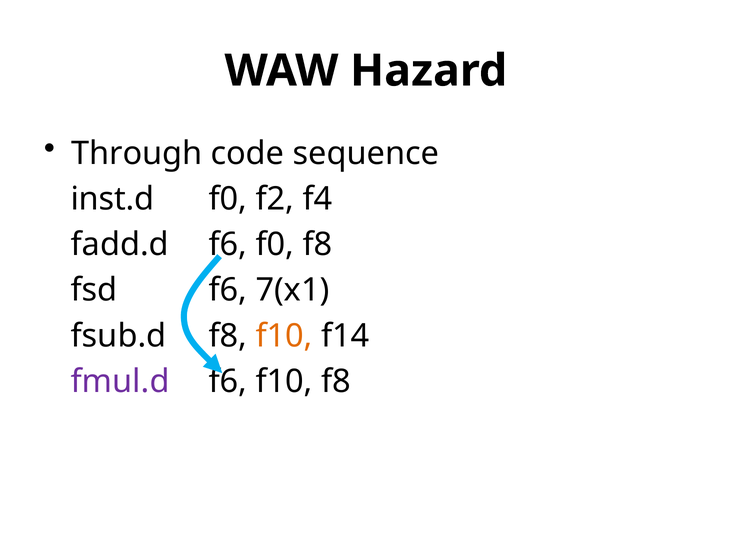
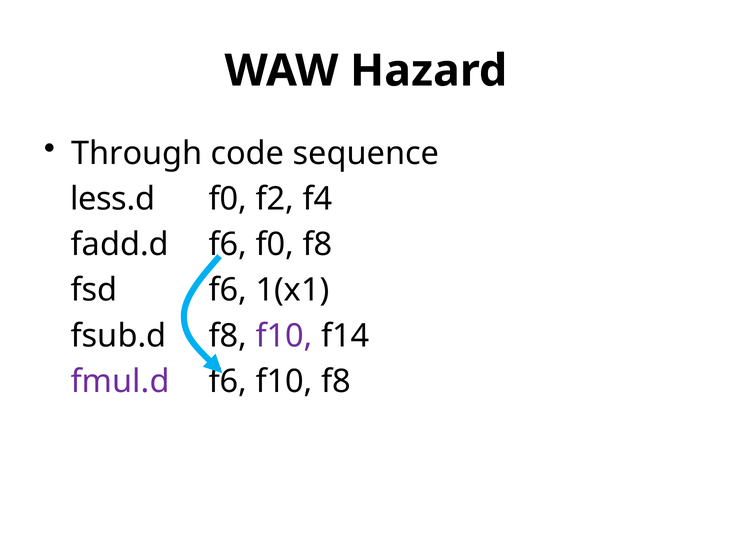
inst.d: inst.d -> less.d (113, 199)
7(x1: 7(x1 -> 1(x1 (293, 290)
f10 colour: orange -> purple (284, 336)
